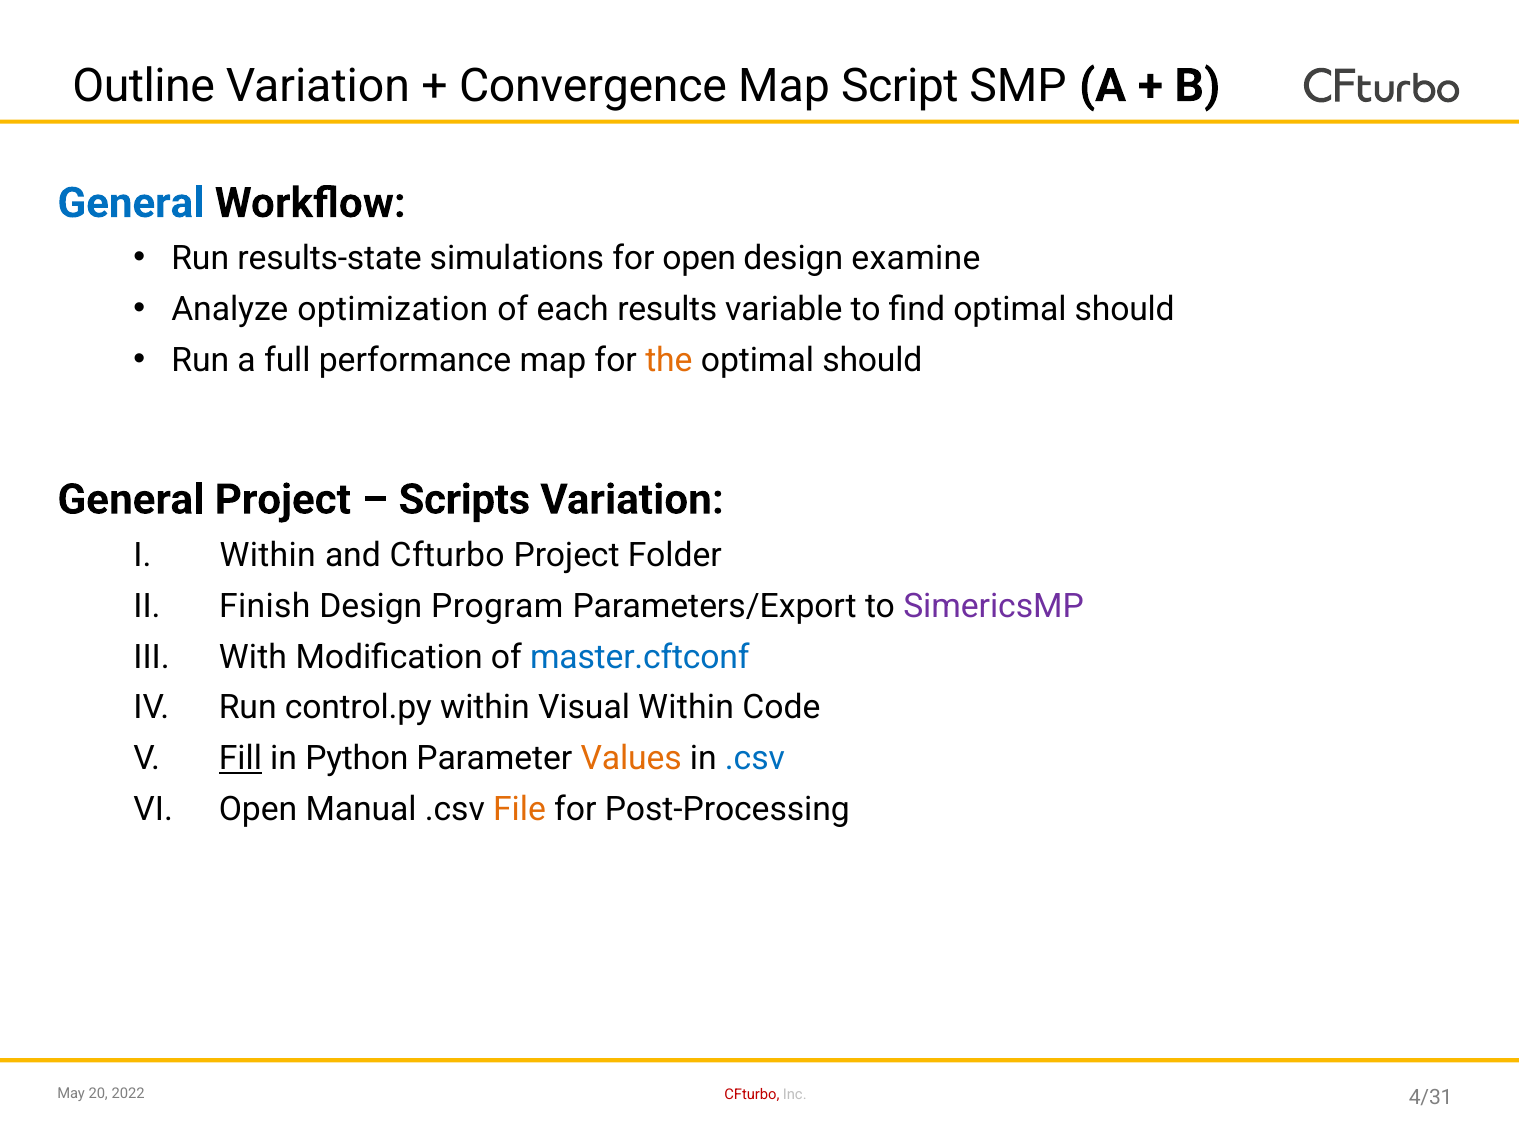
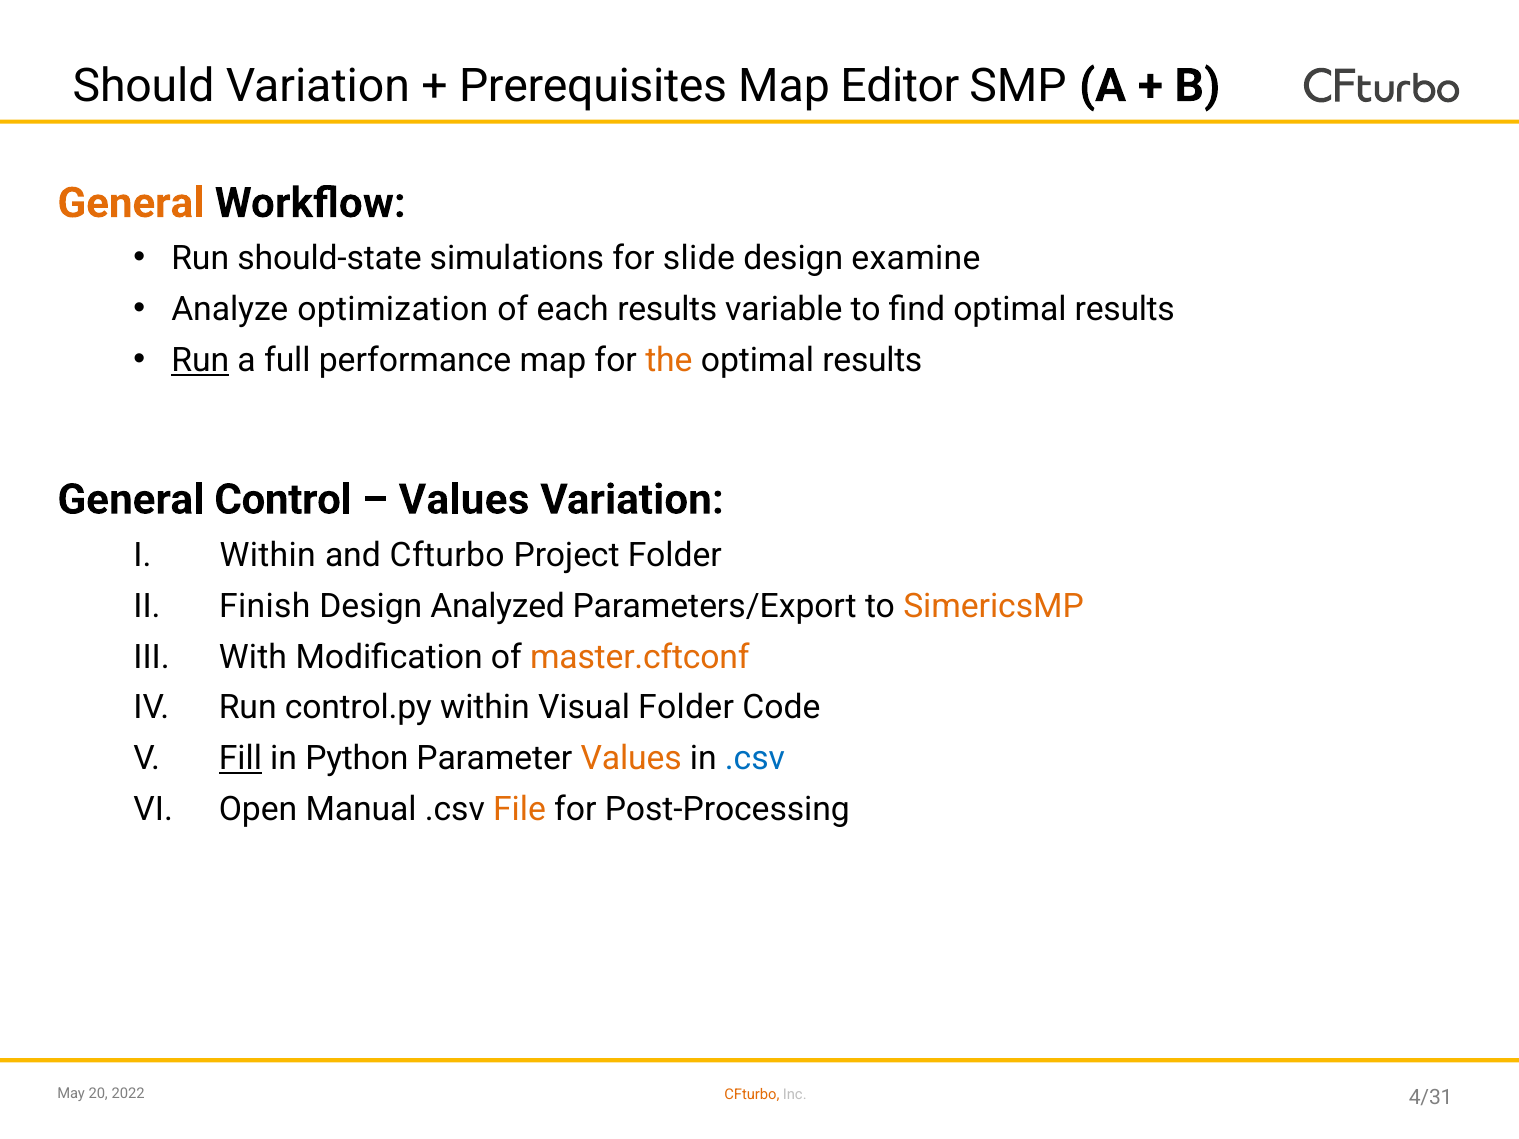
Outline: Outline -> Should (144, 86)
Convergence: Convergence -> Prerequisites (593, 86)
Script: Script -> Editor (900, 86)
General colour: blue -> orange (131, 203)
results-state: results-state -> should-state (330, 259)
for open: open -> slide (699, 259)
find optimal should: should -> results (1125, 310)
Run underline: none -> present (200, 361)
should: should -> results (872, 361)
General Project: Project -> Control (283, 500)
Scripts: Scripts -> Values (464, 500)
Program: Program -> Analyzed (498, 606)
SimericsMP colour: purple -> orange (994, 606)
master.cftconf colour: blue -> orange (640, 657)
Visual Within: Within -> Folder (686, 708)
CFturbo colour: red -> orange (752, 1094)
